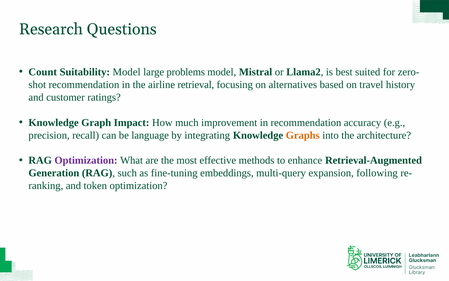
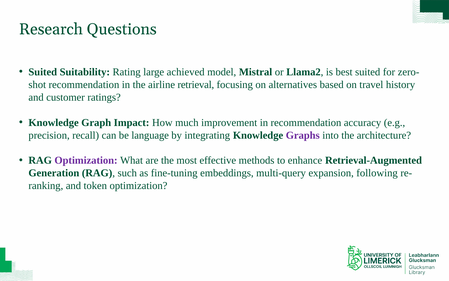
Count: Count -> Suited (43, 72)
Suitability Model: Model -> Rating (127, 72)
problems: problems -> achieved (186, 72)
Graphs colour: orange -> purple (303, 135)
